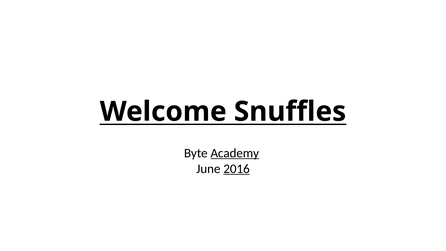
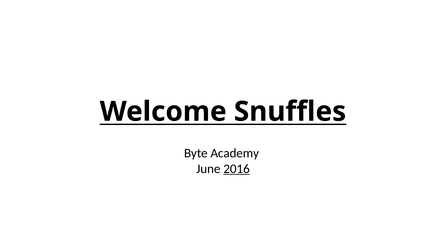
Academy underline: present -> none (235, 153)
